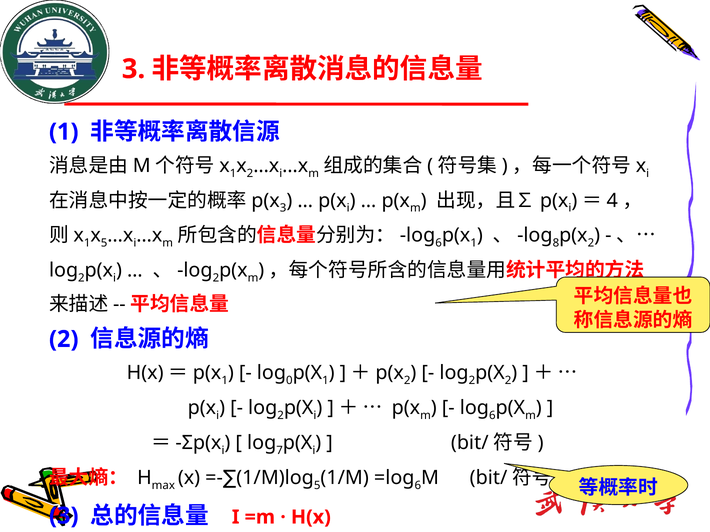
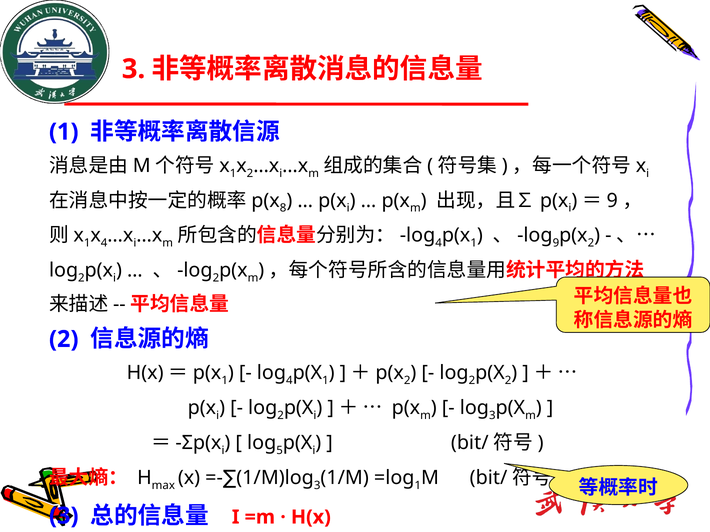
3: 3 -> 8 (283, 208)
4: 4 -> 9 (612, 201)
x 5: 5 -> 4 (104, 243)
6: 6 -> 4 (439, 243)
8: 8 -> 9 (556, 243)
0: 0 -> 4 (289, 381)
6: 6 -> 3 (492, 416)
7: 7 -> 5 (280, 451)
5: 5 -> 3 (317, 486)
6: 6 -> 1 (418, 486)
